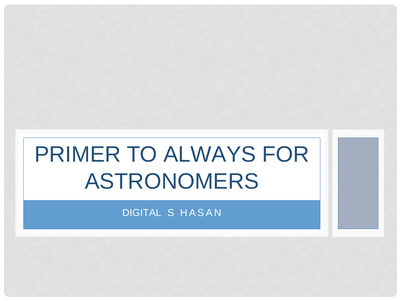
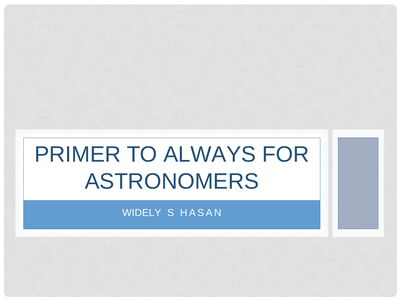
DIGITAL: DIGITAL -> WIDELY (142, 213)
